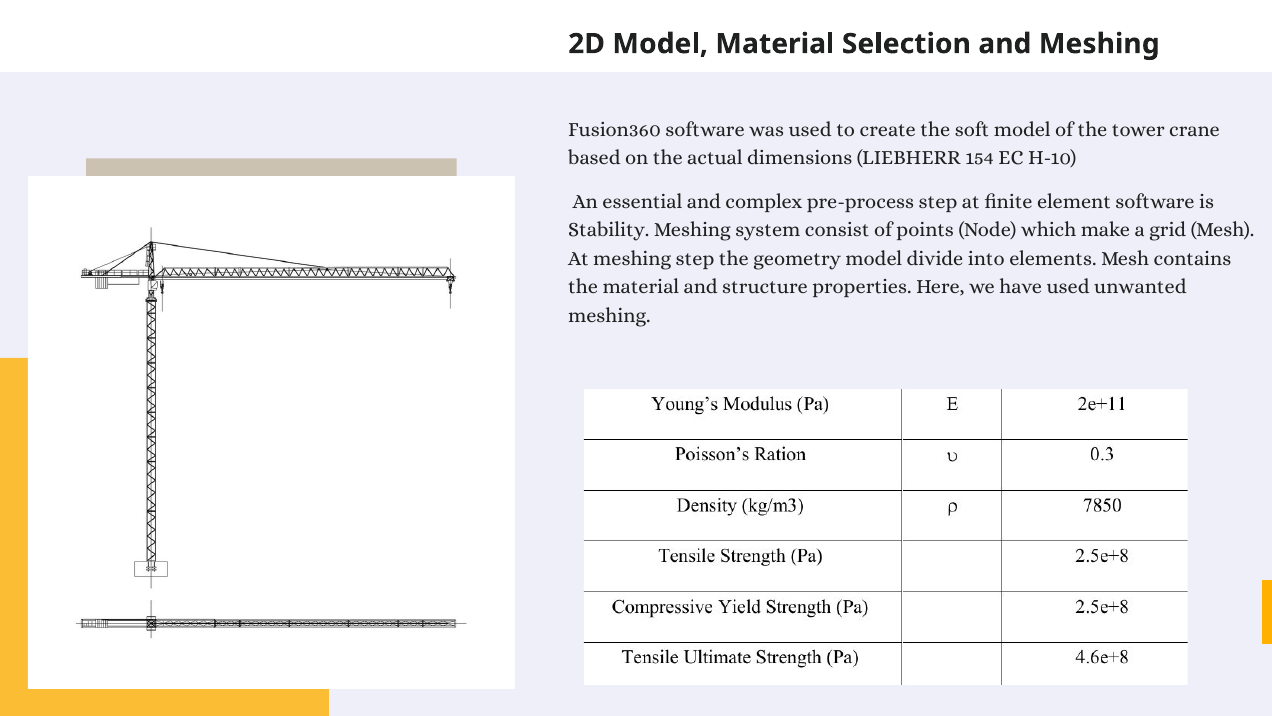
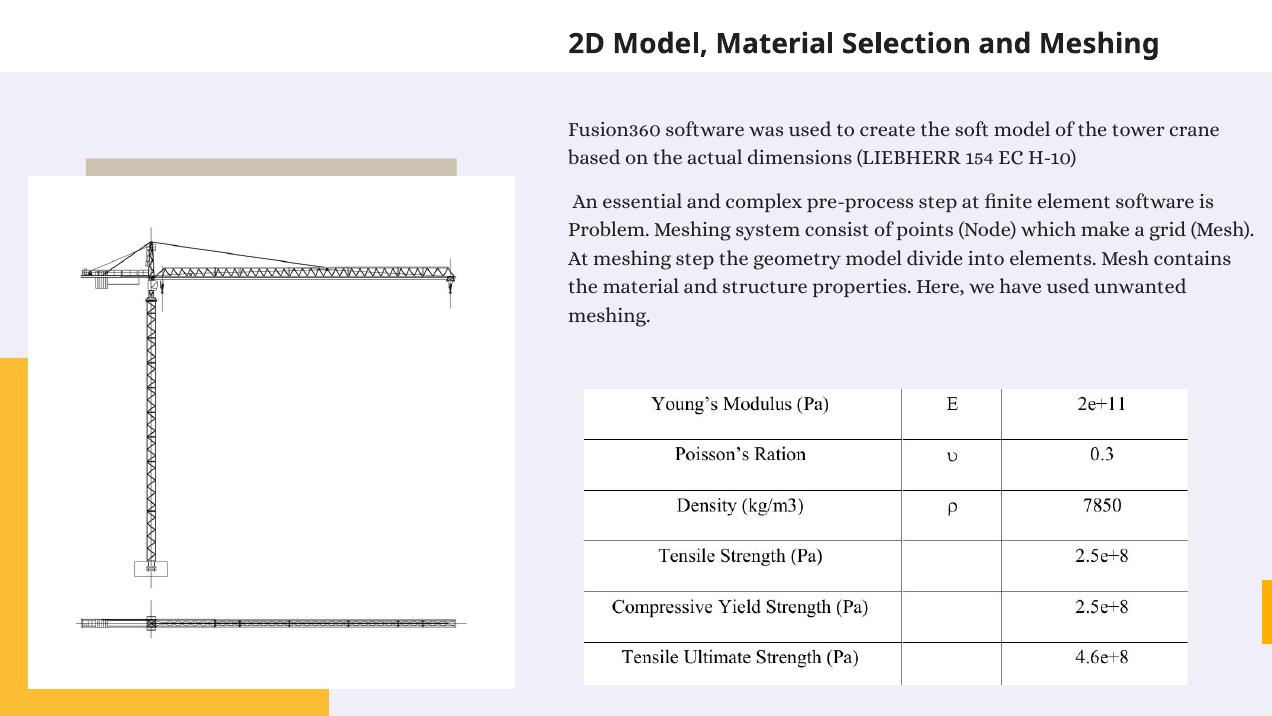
Stability: Stability -> Problem (609, 230)
